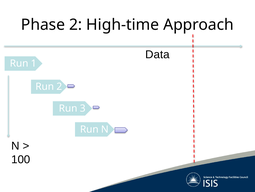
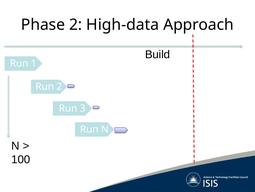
High-time: High-time -> High-data (123, 25)
Data: Data -> Build (158, 54)
